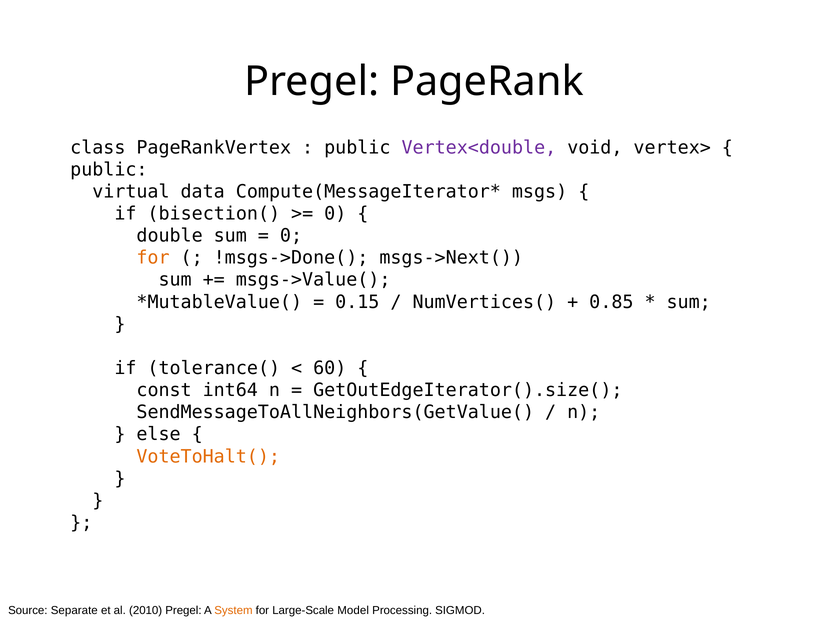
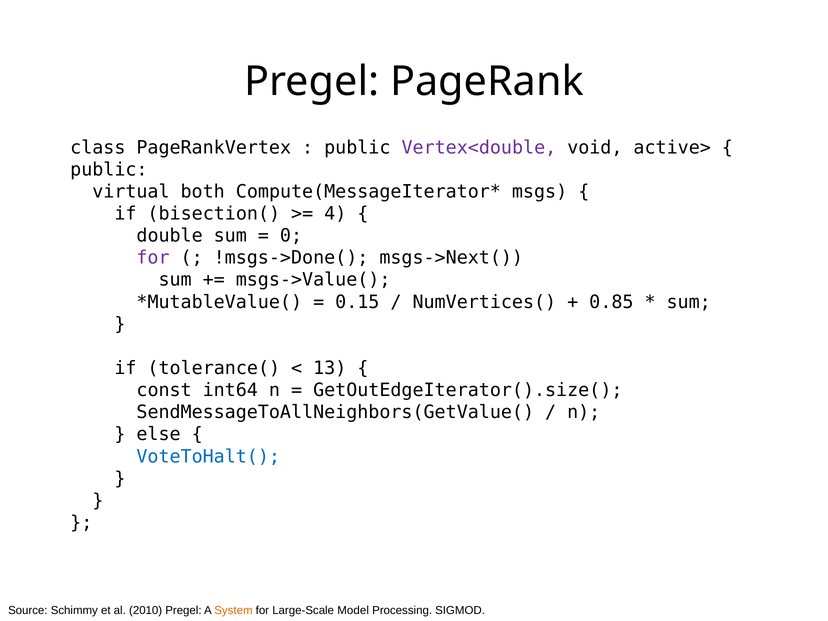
vertex>: vertex> -> active> (672, 147)
data: data -> both (203, 192)
0: 0 -> 4 (335, 214)
for colour: orange -> purple (153, 258)
60: 60 -> 13 (330, 368)
VoteToHalt( colour: orange -> blue (208, 456)
Separate: Separate -> Schimmy (74, 610)
